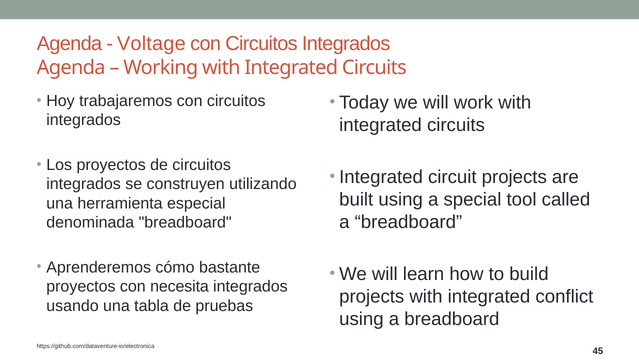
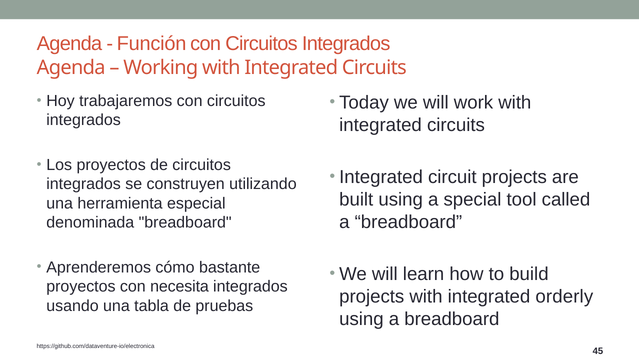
Voltage: Voltage -> Función (152, 44)
conflict: conflict -> orderly (564, 296)
